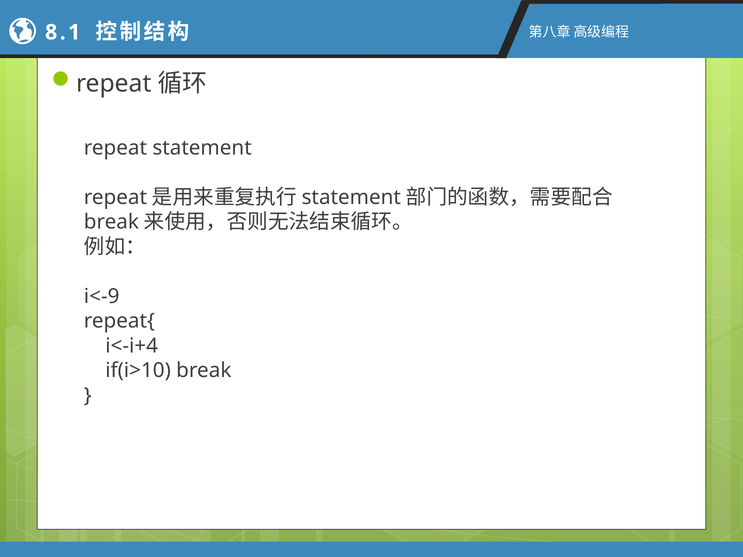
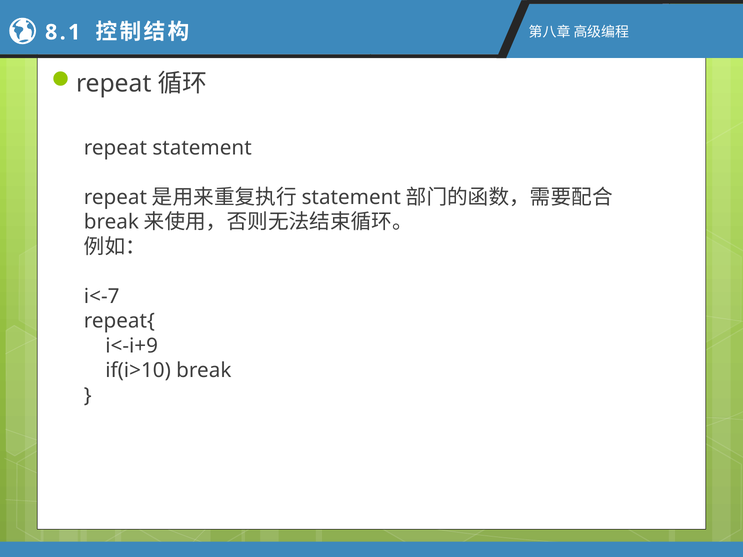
i<-9: i<-9 -> i<-7 (102, 296)
i<-i+4: i<-i+4 -> i<-i+9 (132, 346)
